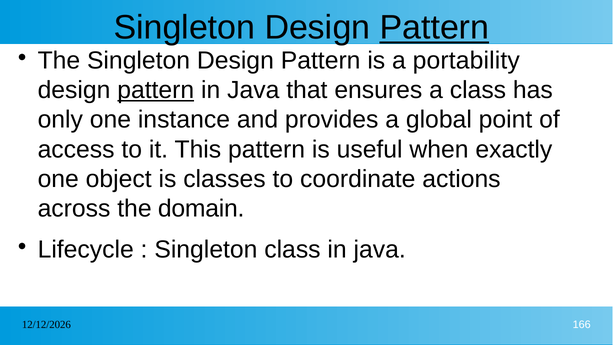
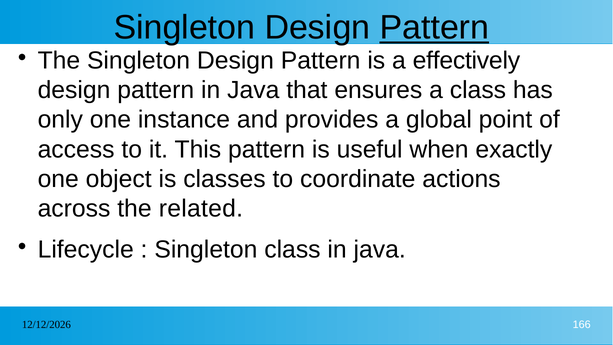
portability: portability -> effectively (466, 60)
pattern underline: present -> none (156, 90)
domain: domain -> related (201, 209)
